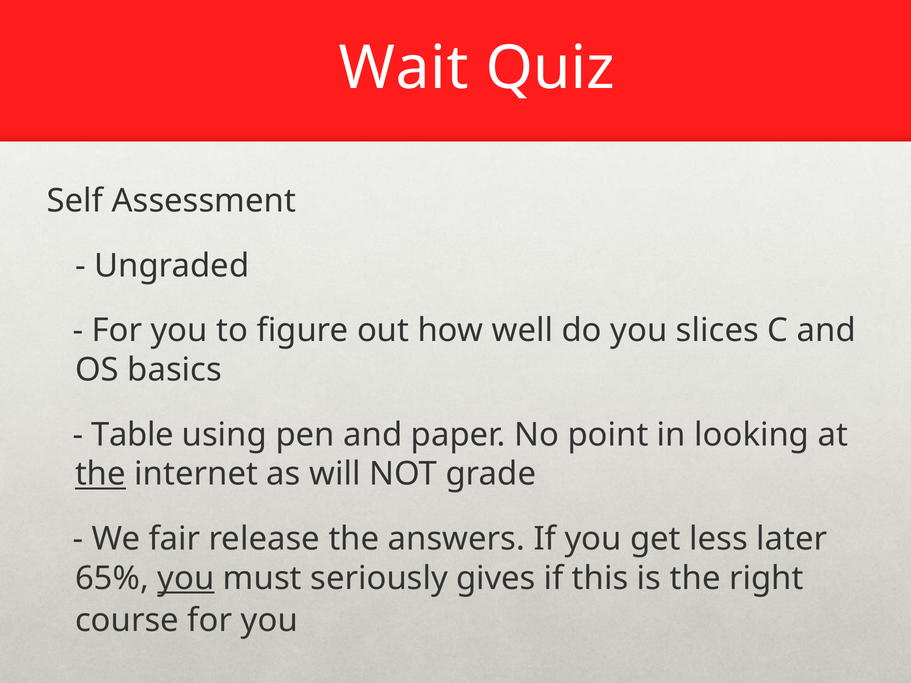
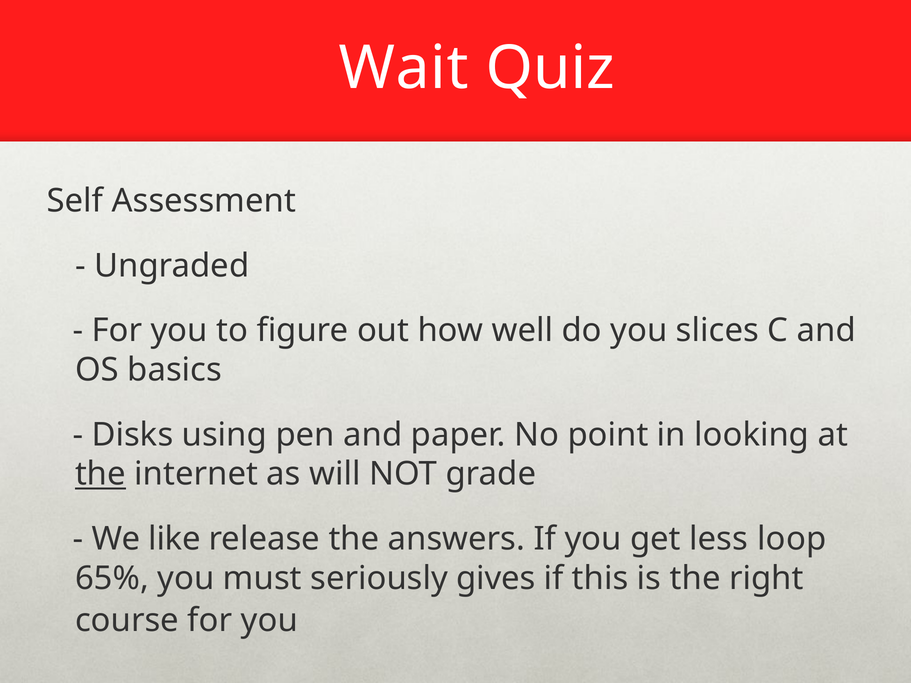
Table: Table -> Disks (132, 435)
fair: fair -> like (175, 539)
later: later -> loop (792, 539)
you underline: present -> none (186, 579)
